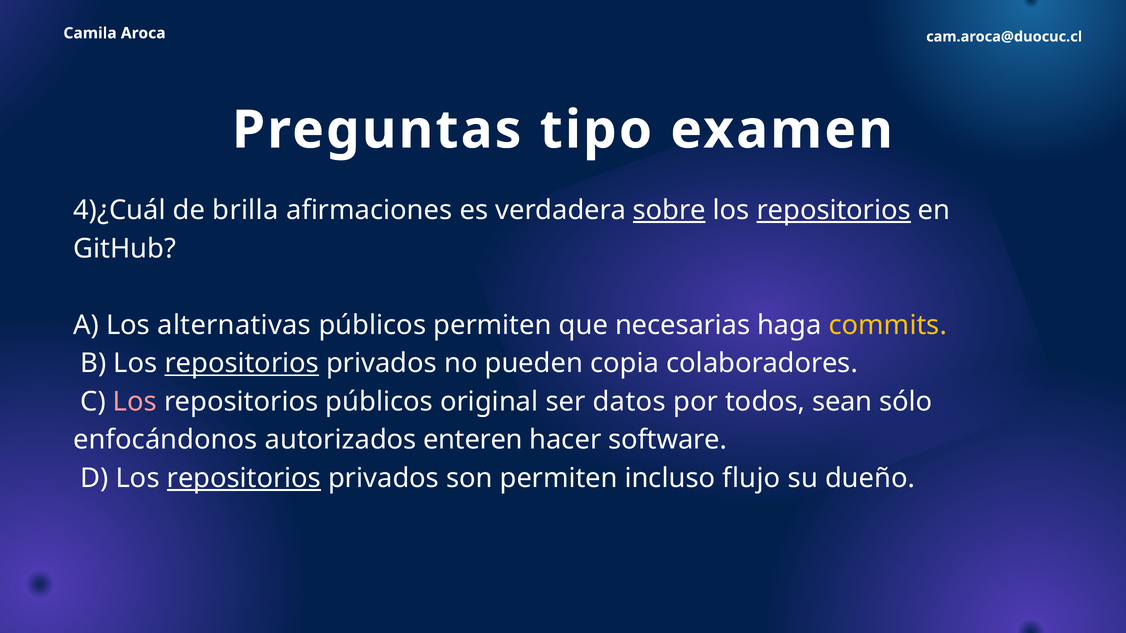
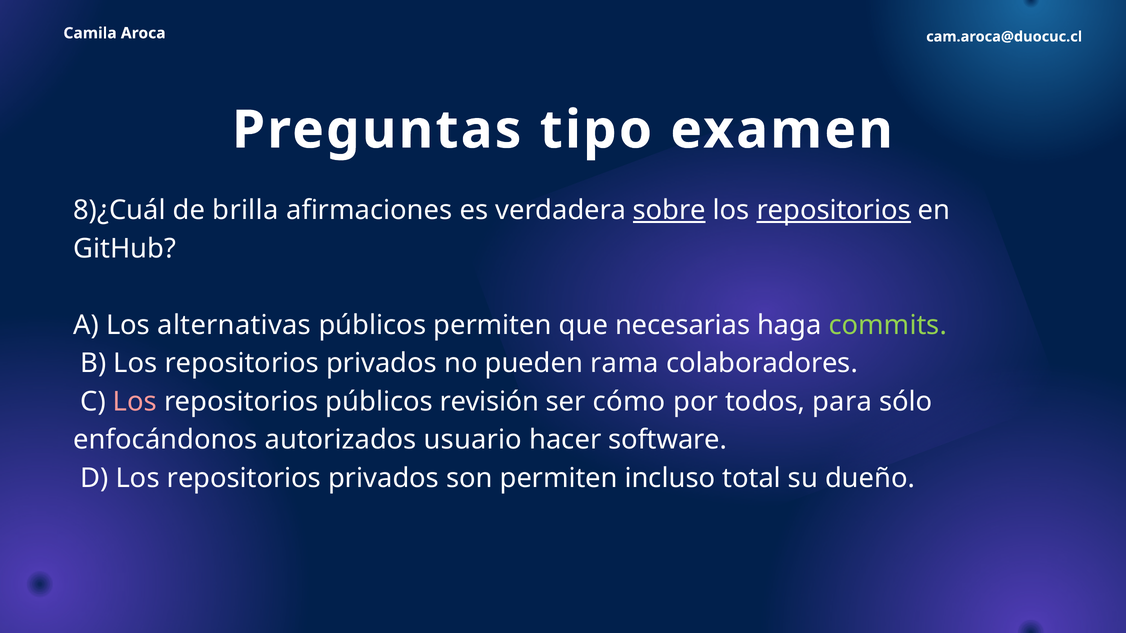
4)¿Cuál: 4)¿Cuál -> 8)¿Cuál (120, 210)
commits colour: yellow -> light green (888, 325)
repositorios underline: present -> none (242, 364)
copia: copia -> rama (625, 364)
original: original -> revisión (489, 402)
datos: datos -> cómo (629, 402)
sean: sean -> para (842, 402)
enteren: enteren -> usuario (473, 440)
repositorios underline: present -> none (244, 478)
flujo: flujo -> total (752, 478)
